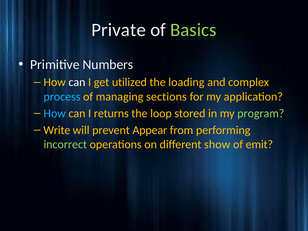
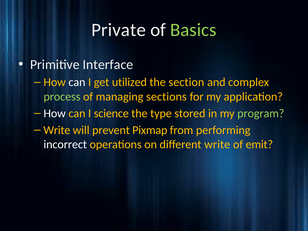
Numbers: Numbers -> Interface (108, 65)
loading: loading -> section (186, 82)
process colour: light blue -> light green (62, 97)
How colour: light blue -> white (55, 113)
returns: returns -> science (111, 113)
loop: loop -> type (161, 113)
Appear: Appear -> Pixmap (150, 130)
incorrect colour: light green -> white (65, 144)
different show: show -> write (217, 144)
